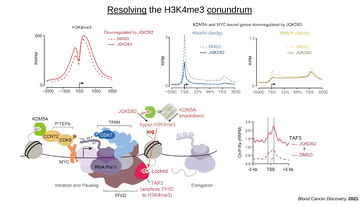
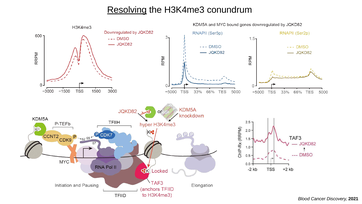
conundrum underline: present -> none (230, 10)
